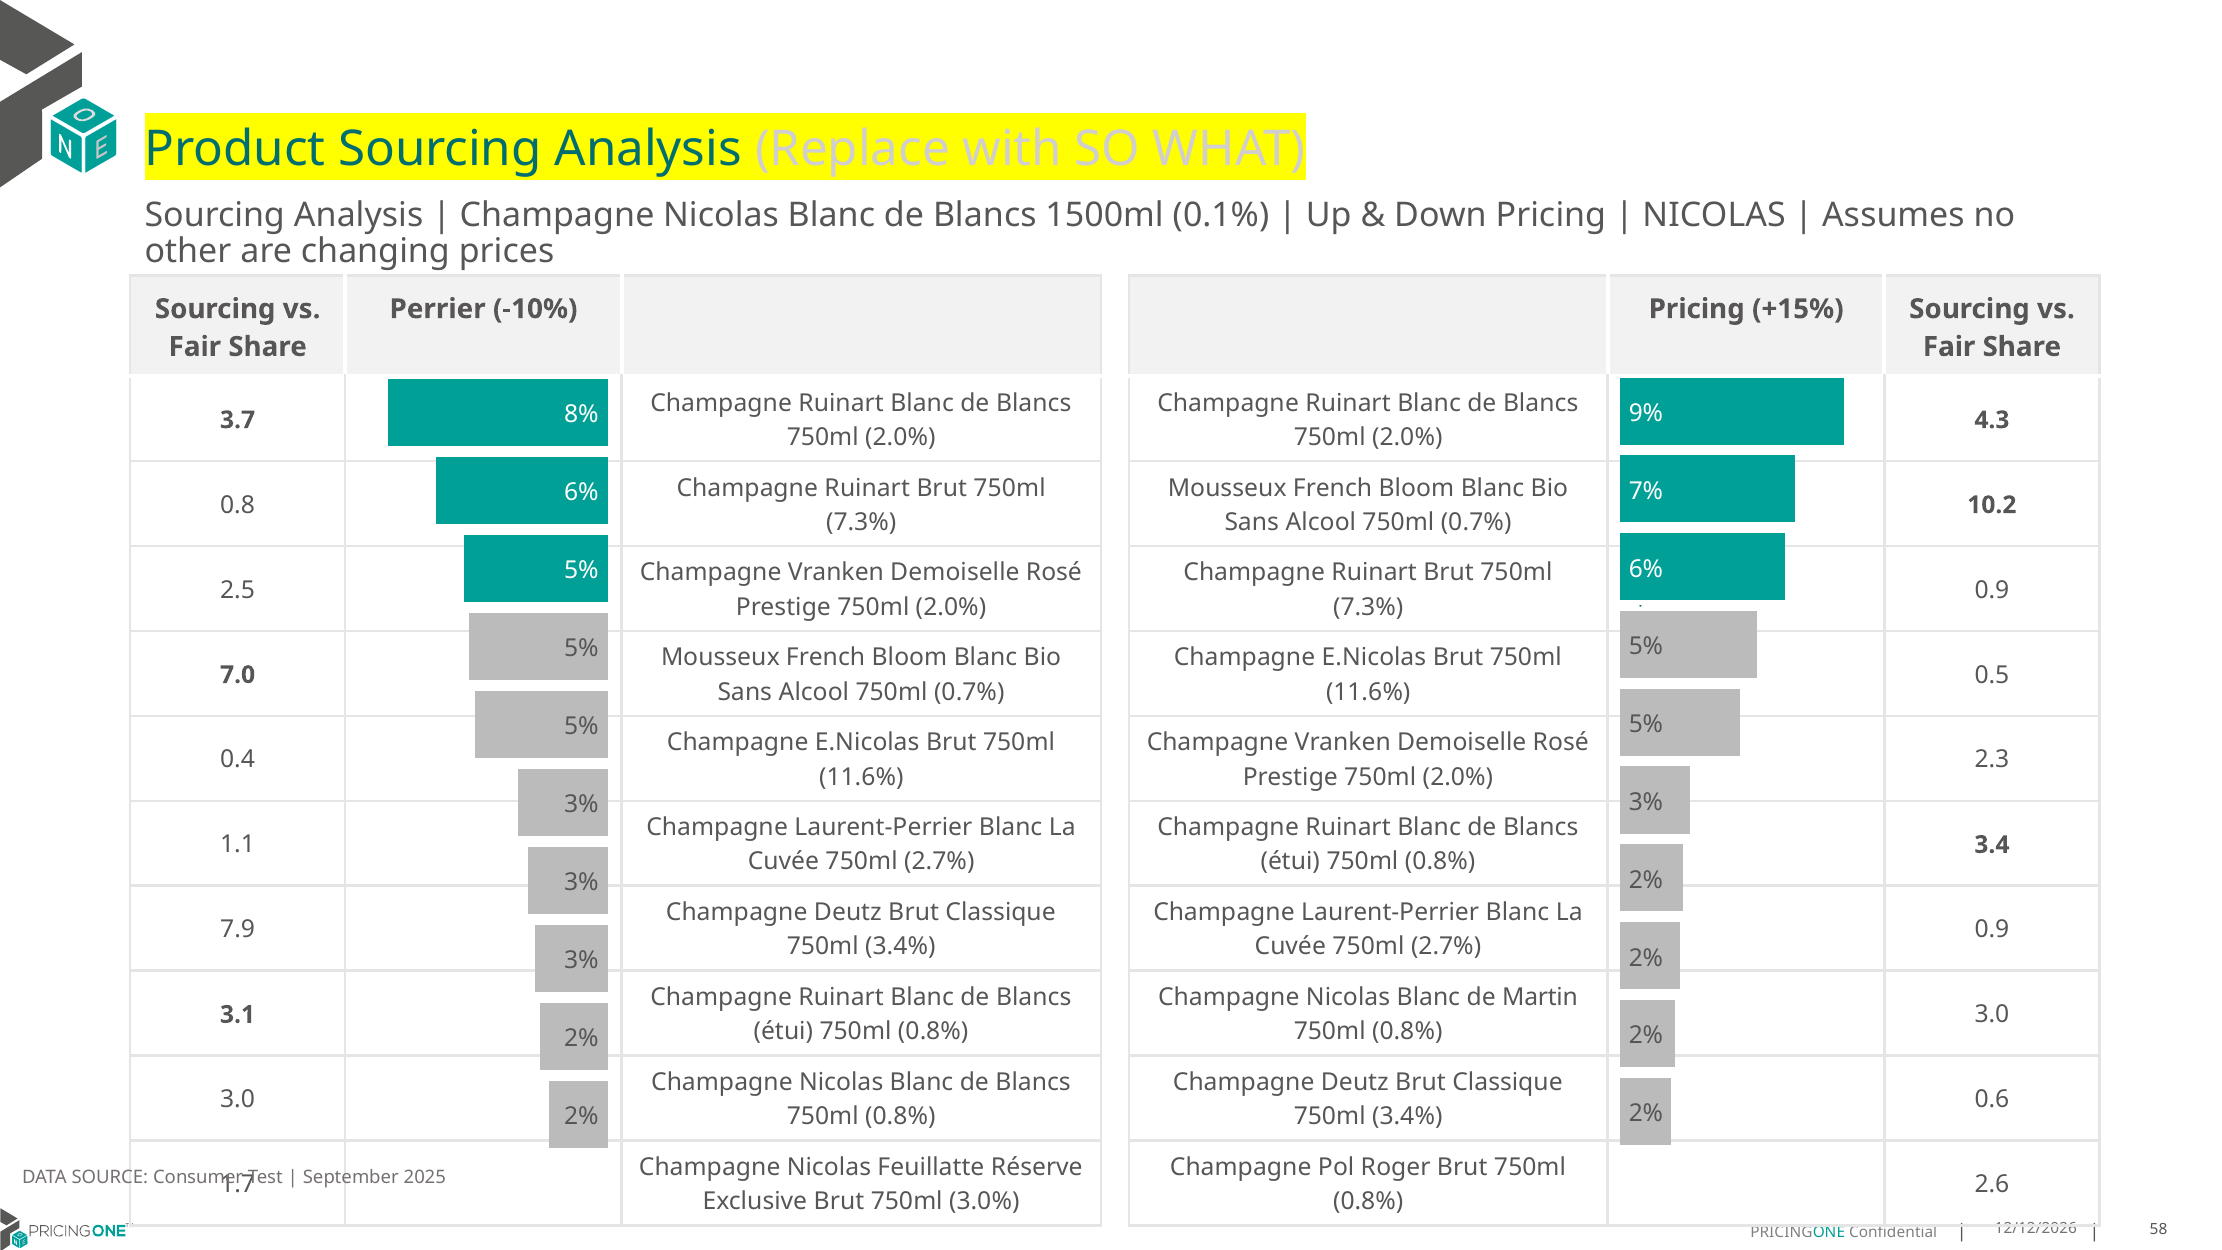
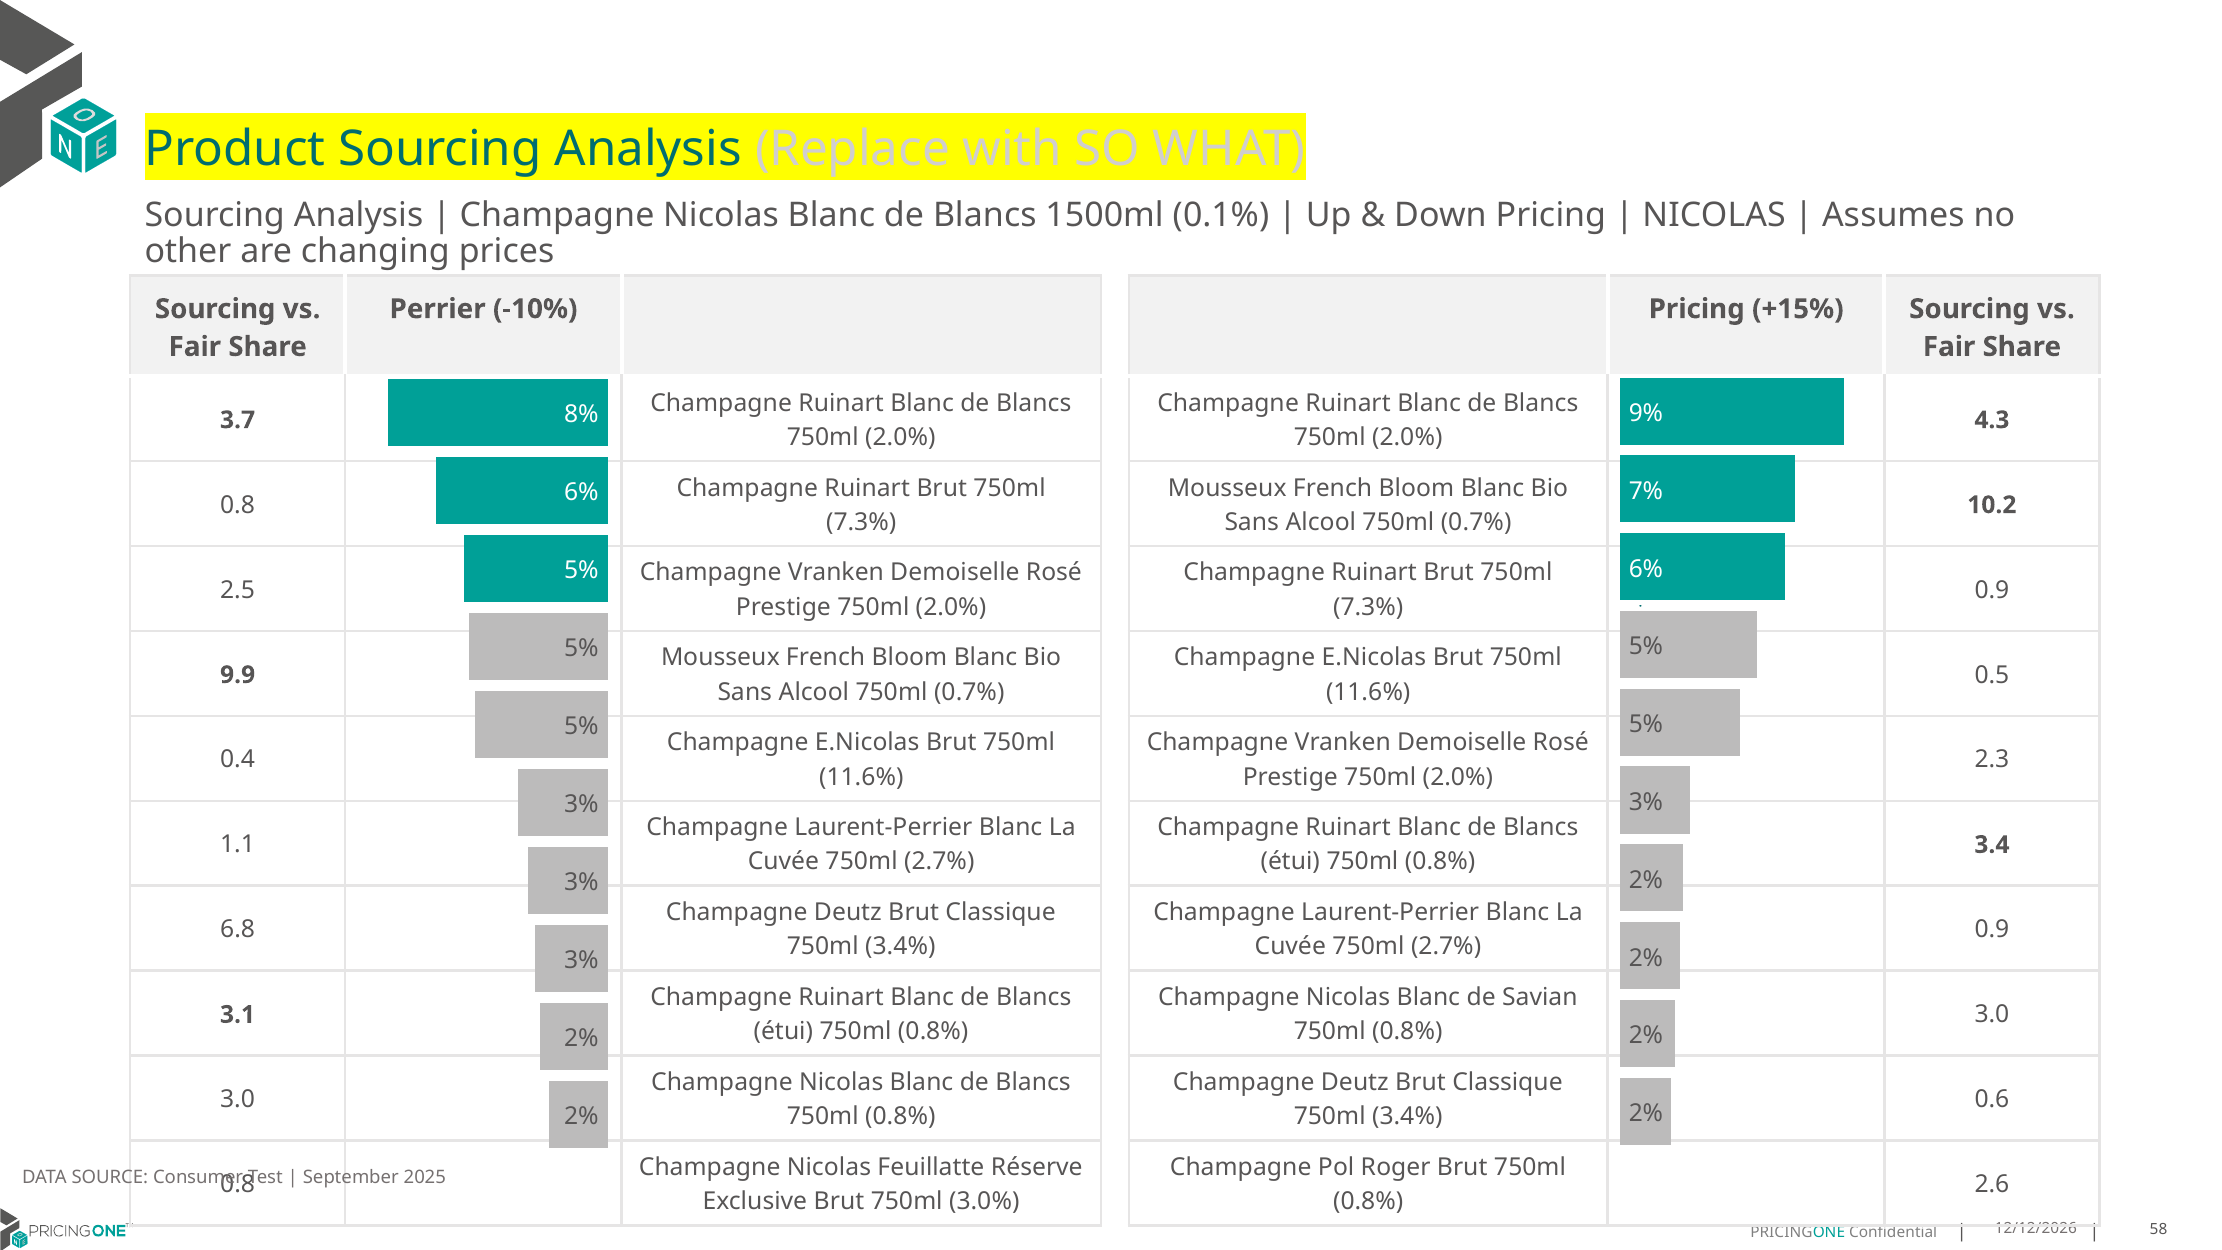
7.0: 7.0 -> 9.9 (238, 675)
7.9: 7.9 -> 6.8 (238, 930)
Martin: Martin -> Savian (1540, 998)
1.7: 1.7 -> 0.8 (238, 1184)
